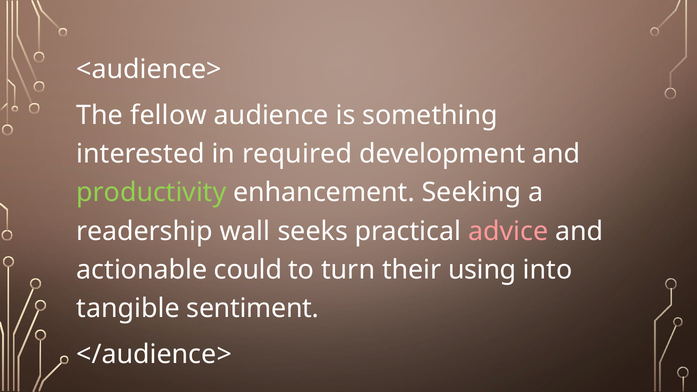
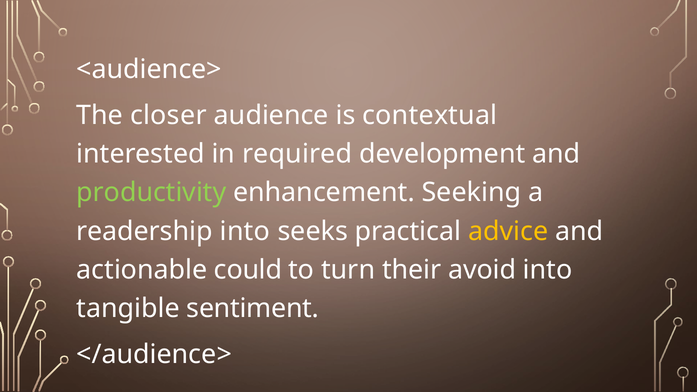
fellow: fellow -> closer (168, 115)
something: something -> contextual (430, 115)
readership wall: wall -> into (245, 231)
advice colour: pink -> yellow (508, 231)
using: using -> avoid (482, 270)
